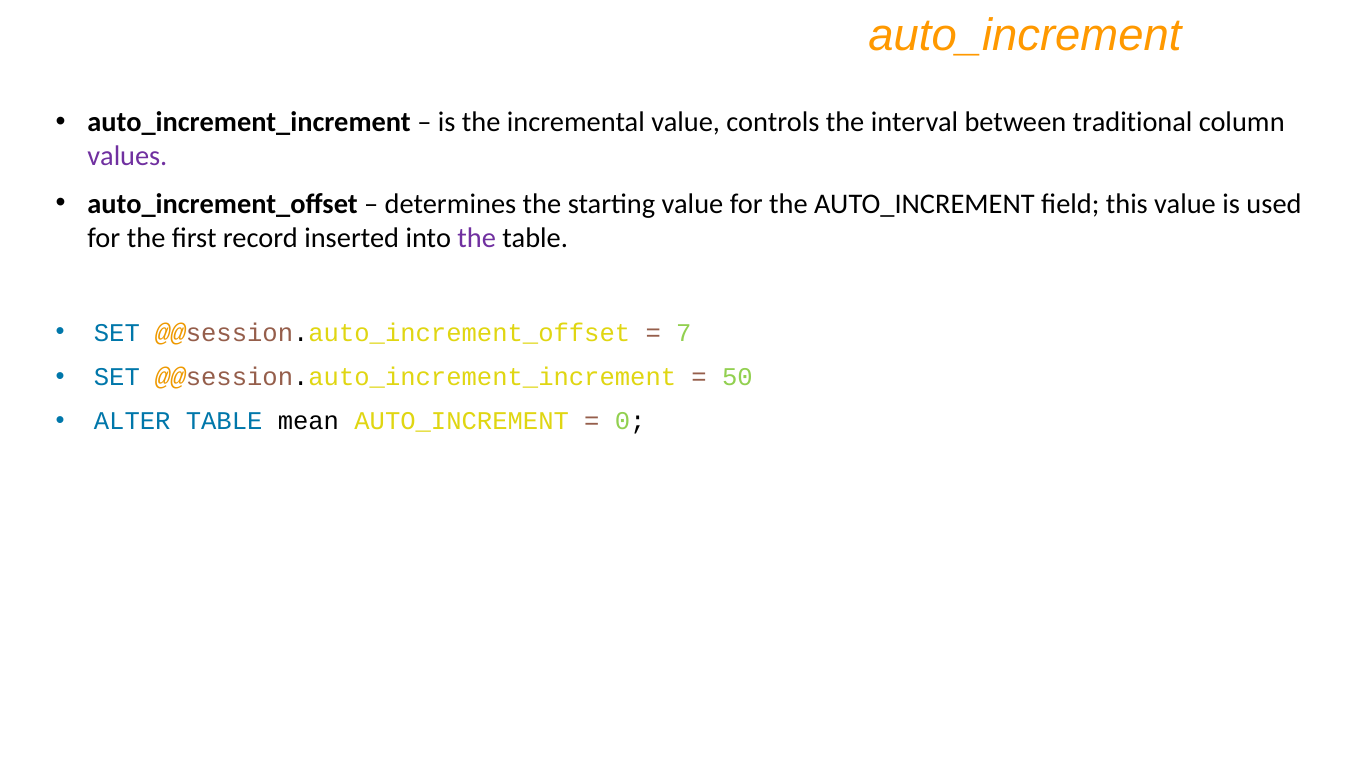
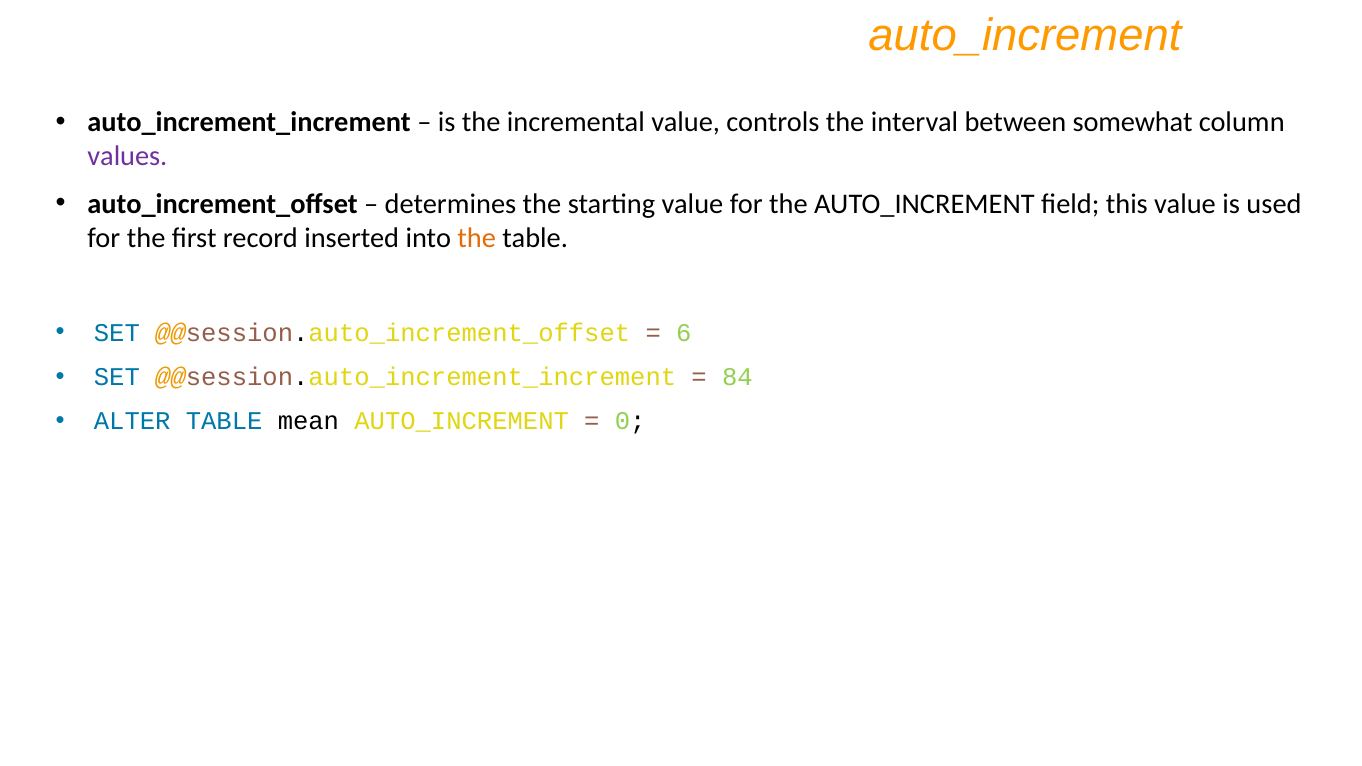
traditional: traditional -> somewhat (1133, 122)
the colour: purple -> orange (477, 238)
7: 7 -> 6 (684, 333)
50: 50 -> 84 (737, 377)
